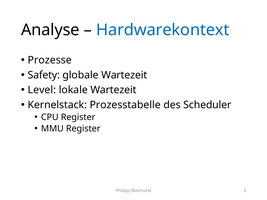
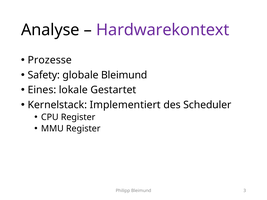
Hardwarekontext colour: blue -> purple (163, 30)
globale Wartezeit: Wartezeit -> Bleimund (124, 75)
Level: Level -> Eines (42, 90)
lokale Wartezeit: Wartezeit -> Gestartet (113, 90)
Prozesstabelle: Prozesstabelle -> Implementiert (125, 105)
